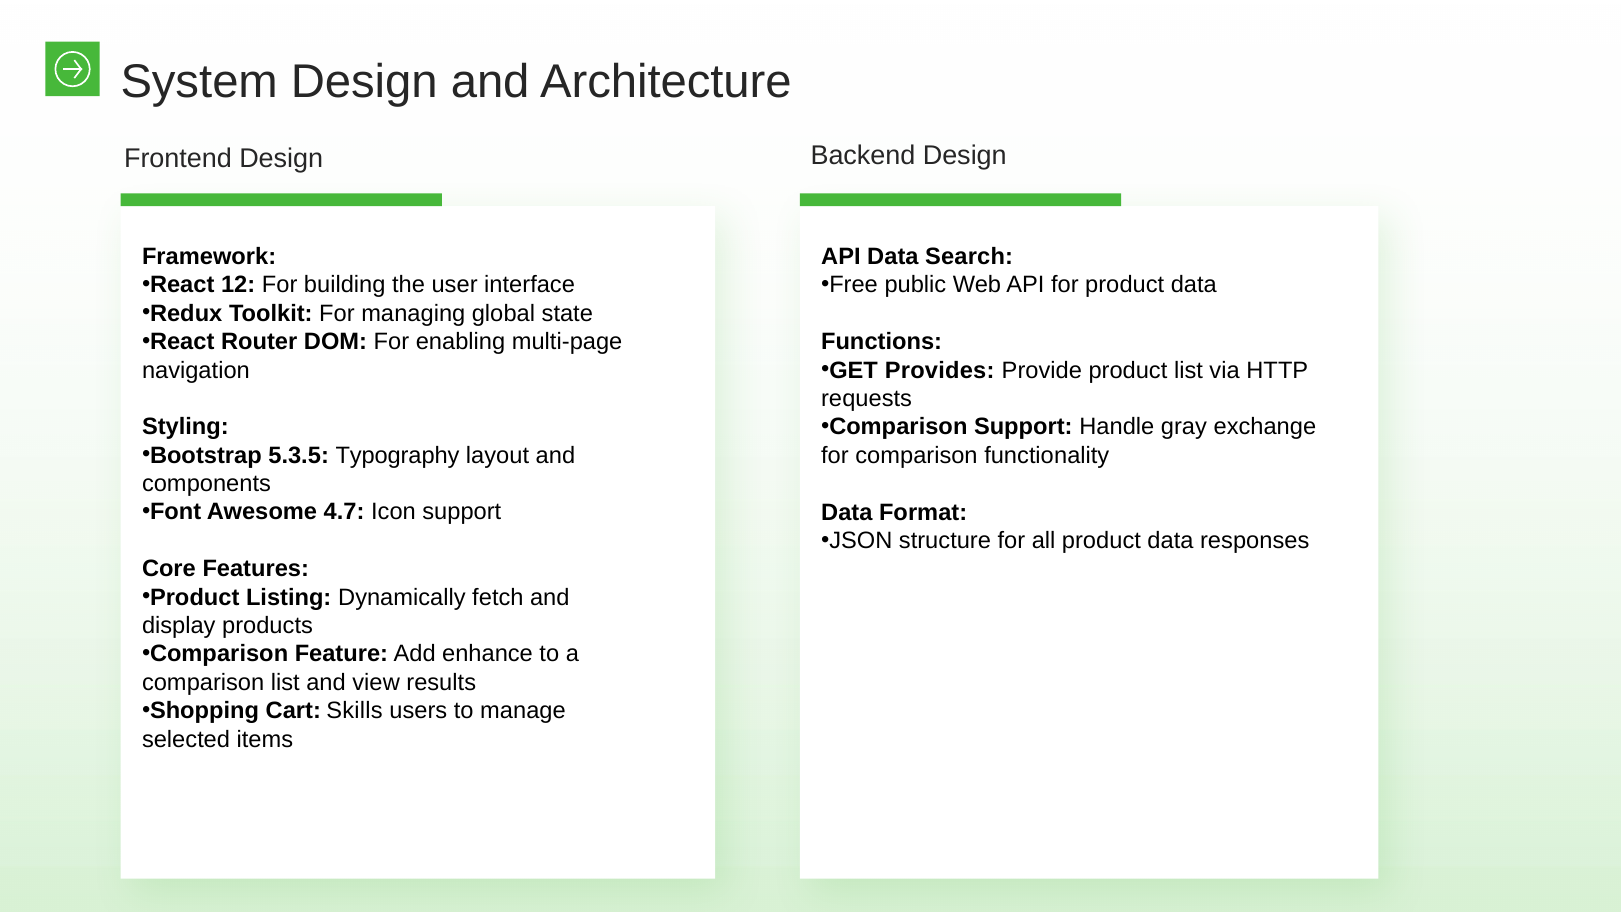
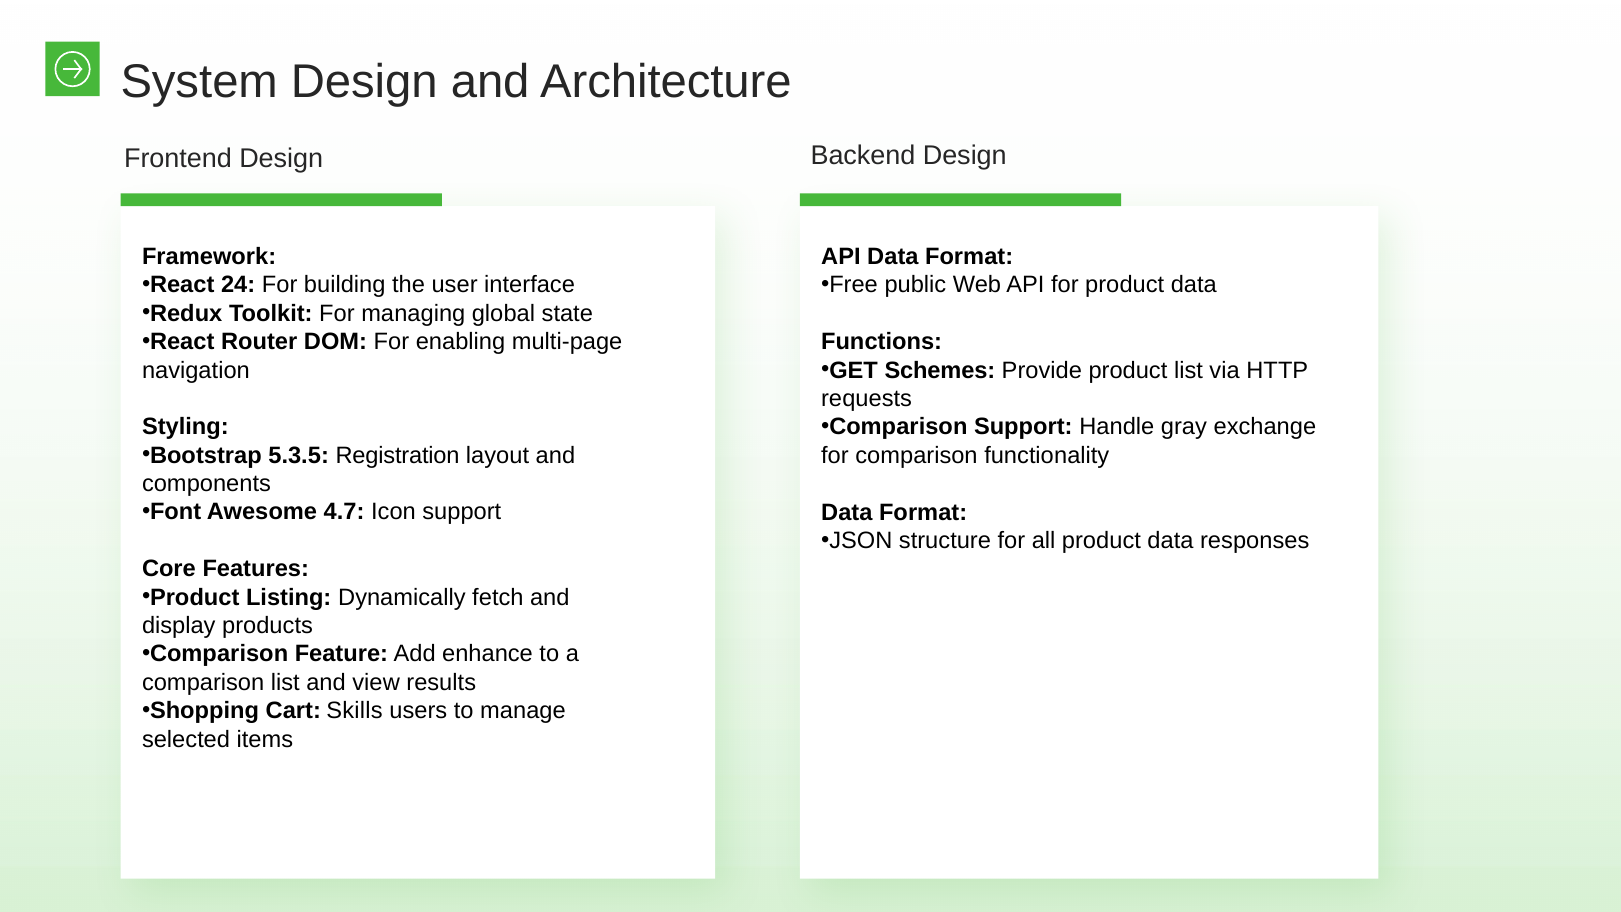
API Data Search: Search -> Format (969, 257)
12: 12 -> 24 (238, 285)
Provides: Provides -> Schemes (940, 370)
Typography: Typography -> Registration (398, 455)
